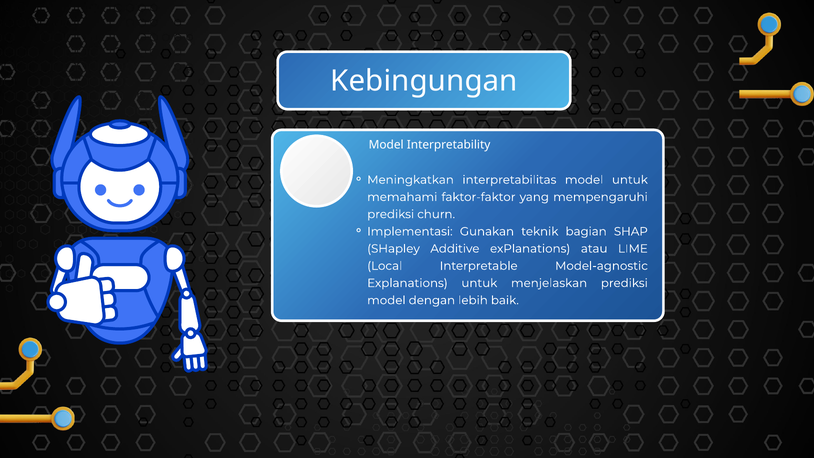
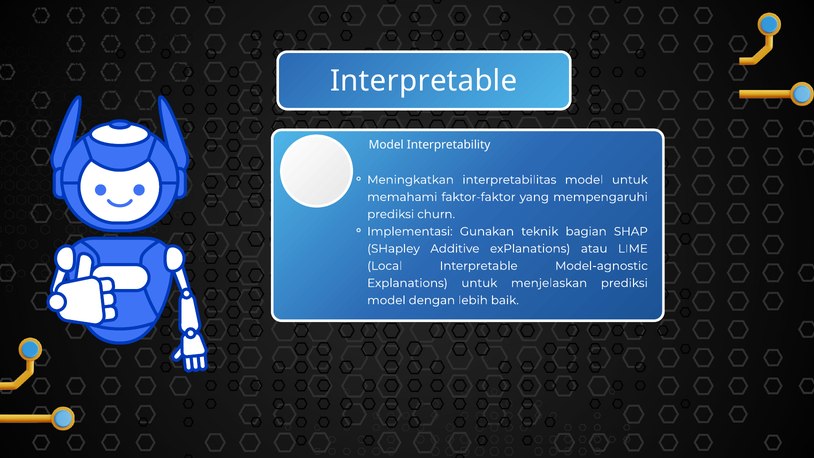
Kebingungan: Kebingungan -> Interpretable (424, 81)
